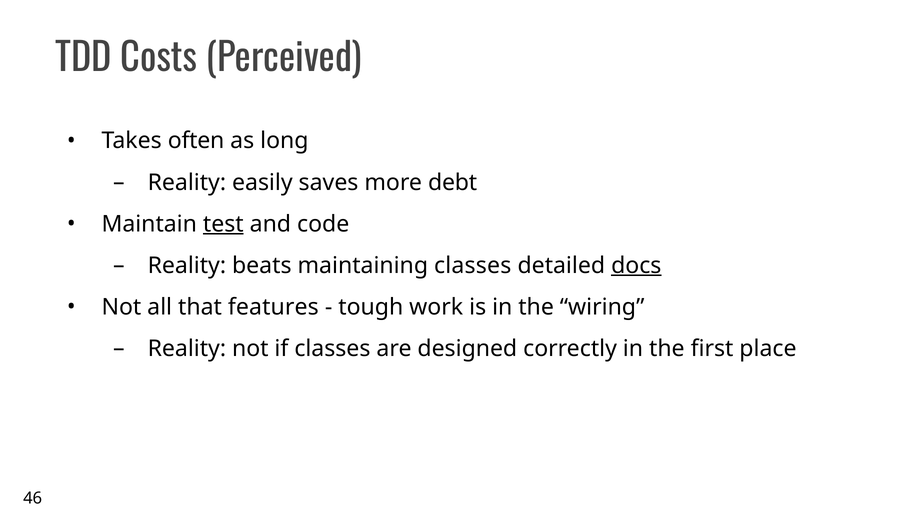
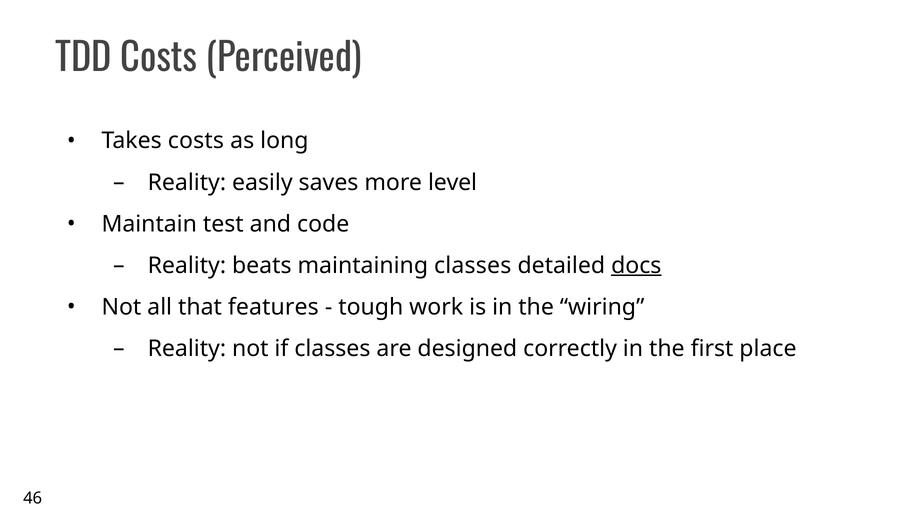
Takes often: often -> costs (196, 141)
debt: debt -> level (453, 182)
test underline: present -> none (223, 224)
